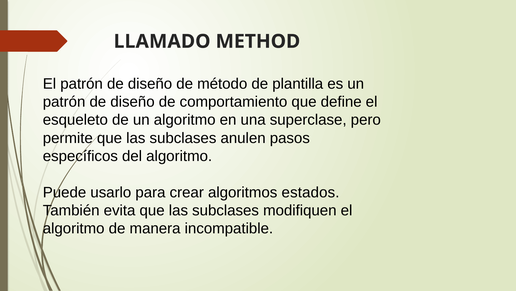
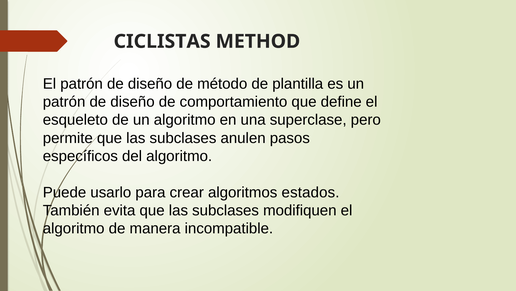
LLAMADO: LLAMADO -> CICLISTAS (162, 41)
